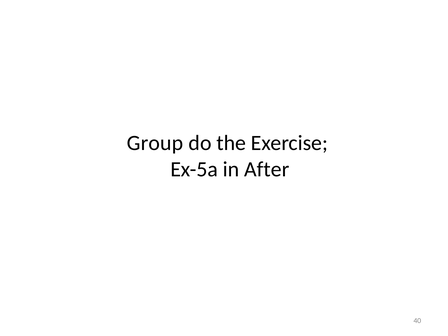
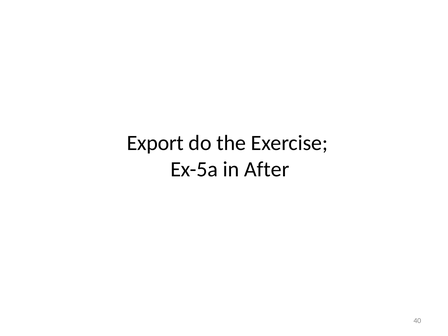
Group: Group -> Export (155, 143)
